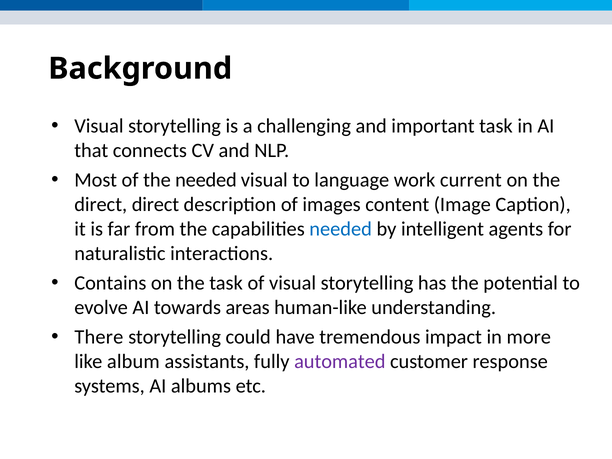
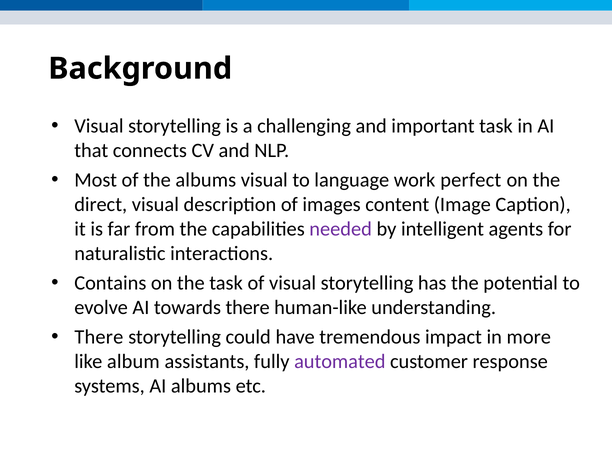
the needed: needed -> albums (206, 180)
current: current -> perfect (471, 180)
direct direct: direct -> visual (155, 205)
needed colour: blue -> purple (341, 229)
towards areas: areas -> there (248, 308)
